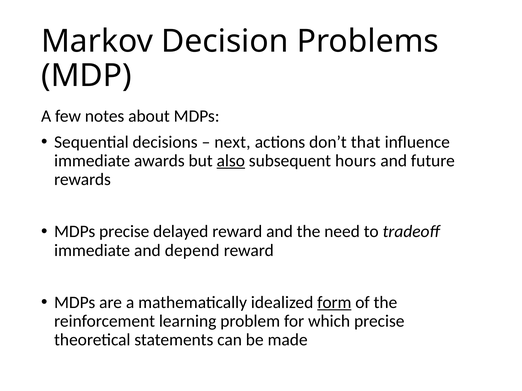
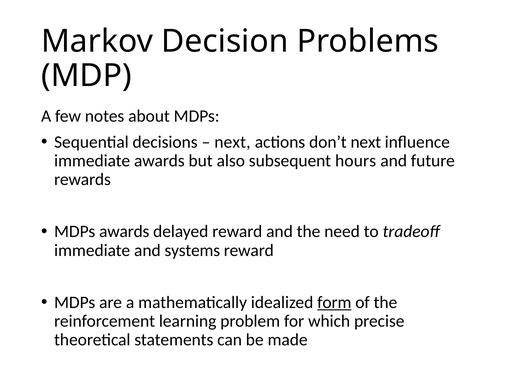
don’t that: that -> next (366, 142)
also underline: present -> none (231, 161)
MDPs precise: precise -> awards (124, 232)
depend: depend -> systems (192, 251)
